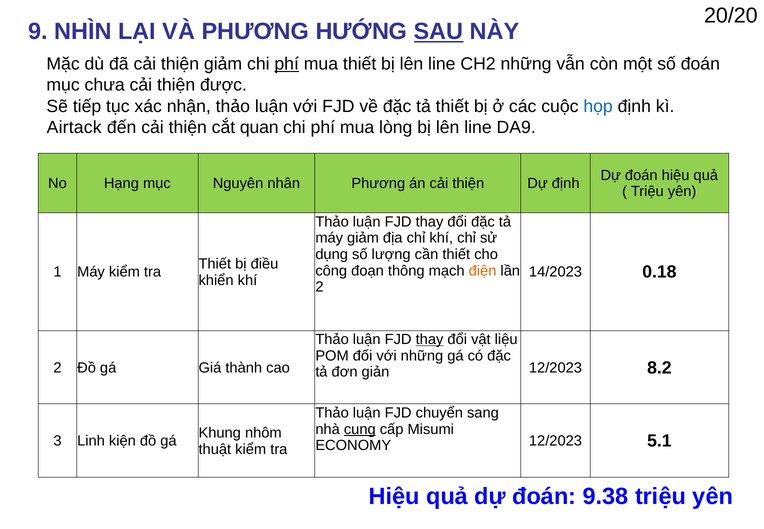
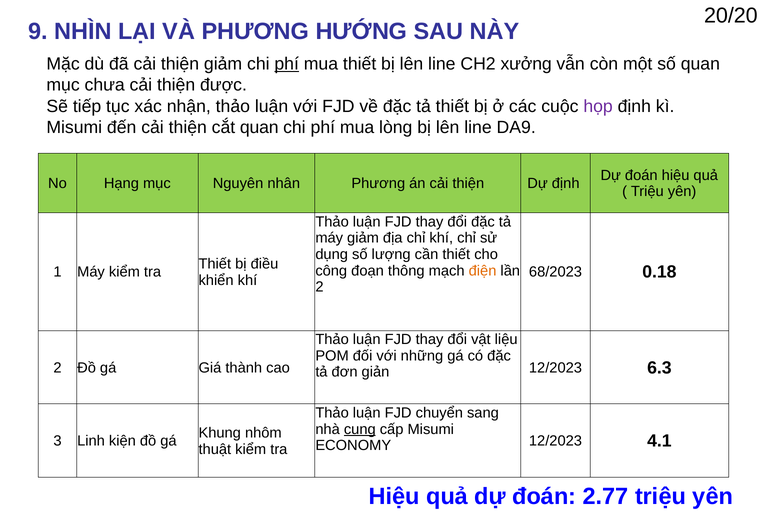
SAU underline: present -> none (439, 31)
CH2 những: những -> xưởng (526, 64)
số đoán: đoán -> quan (700, 64)
họp colour: blue -> purple (598, 106)
Airtack: Airtack -> Misumi (74, 127)
14/2023: 14/2023 -> 68/2023 (556, 272)
thay underline: present -> none (430, 339)
8.2: 8.2 -> 6.3 (659, 368)
5.1: 5.1 -> 4.1 (659, 441)
9.38: 9.38 -> 2.77 (606, 496)
